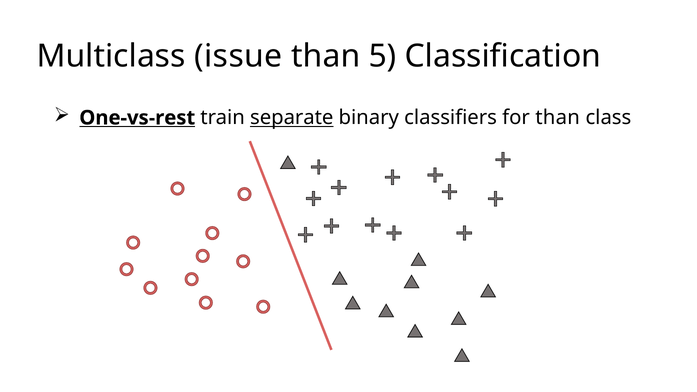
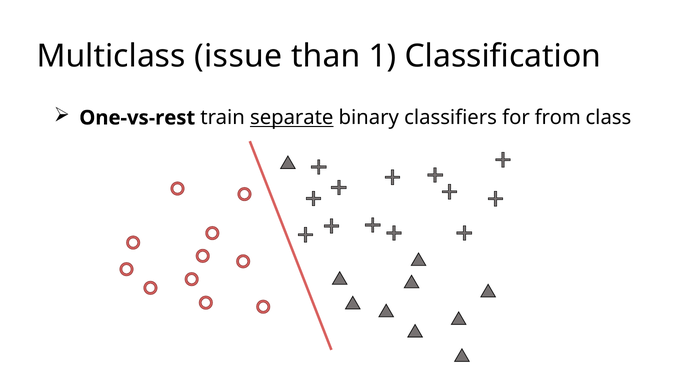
5: 5 -> 1 (383, 56)
One-vs-rest underline: present -> none (137, 118)
for than: than -> from (558, 118)
